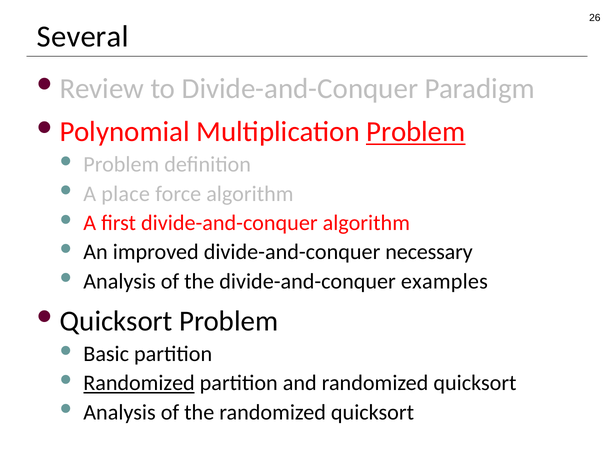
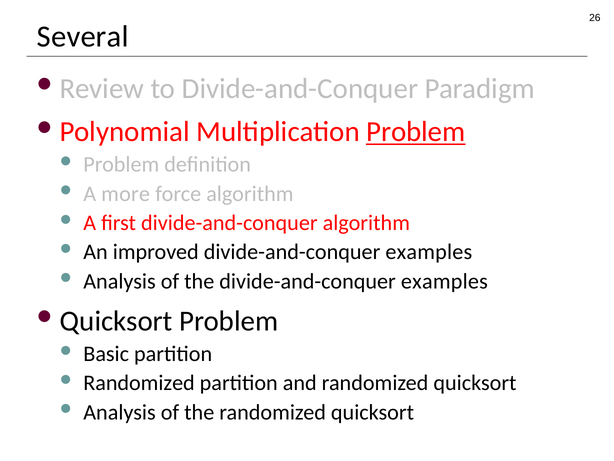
place: place -> more (126, 194)
improved divide-and-conquer necessary: necessary -> examples (429, 252)
Randomized underline: present -> none (139, 383)
